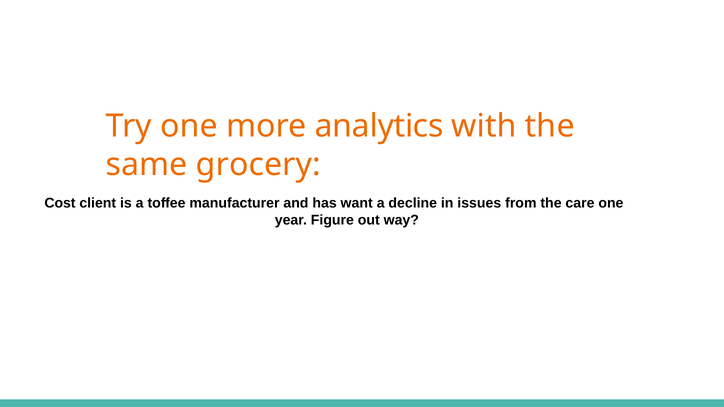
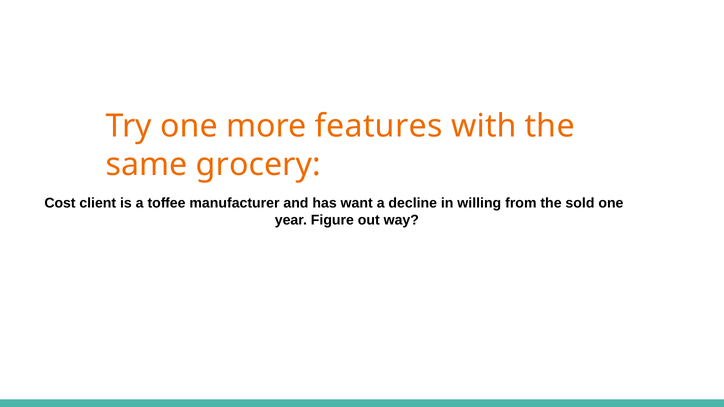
analytics: analytics -> features (379, 126)
issues: issues -> willing (479, 203)
care: care -> sold (580, 203)
